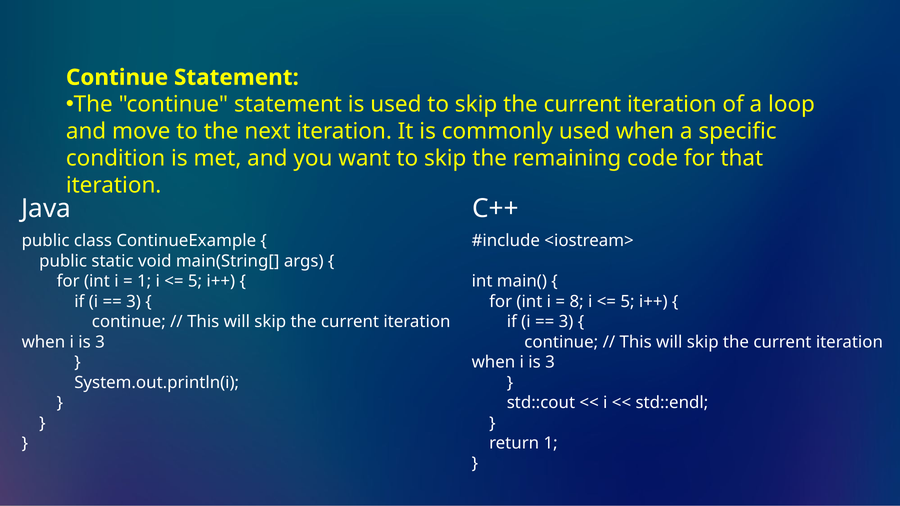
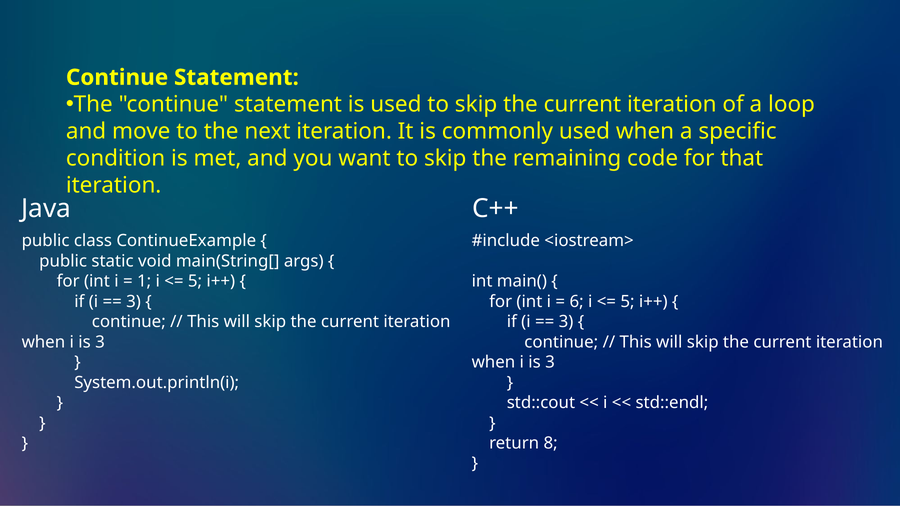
8: 8 -> 6 (577, 302)
return 1: 1 -> 8 (551, 443)
